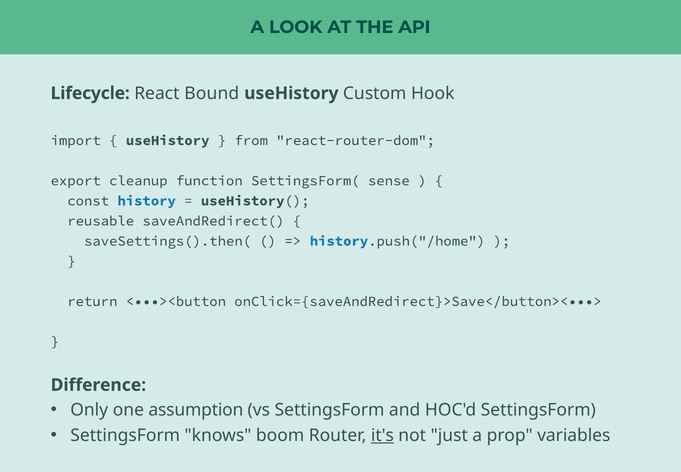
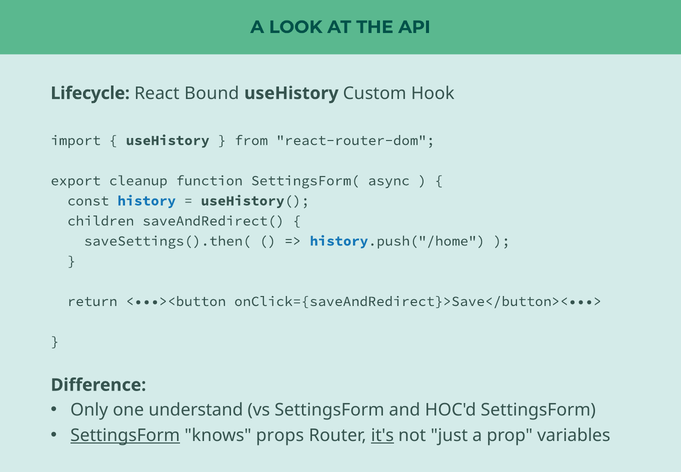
sense: sense -> async (389, 180)
reusable: reusable -> children (101, 221)
assumption: assumption -> understand (196, 410)
SettingsForm underline: none -> present (125, 435)
boom: boom -> props (280, 435)
